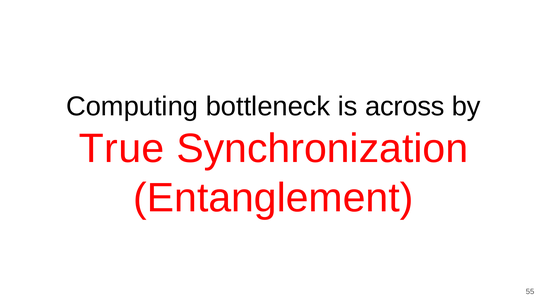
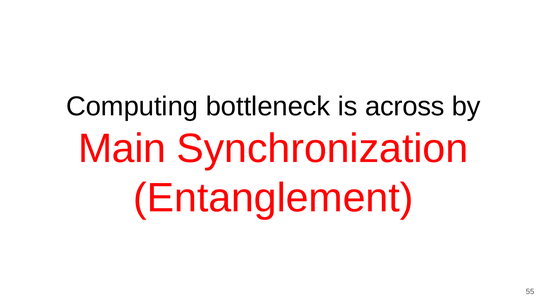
True: True -> Main (122, 148)
